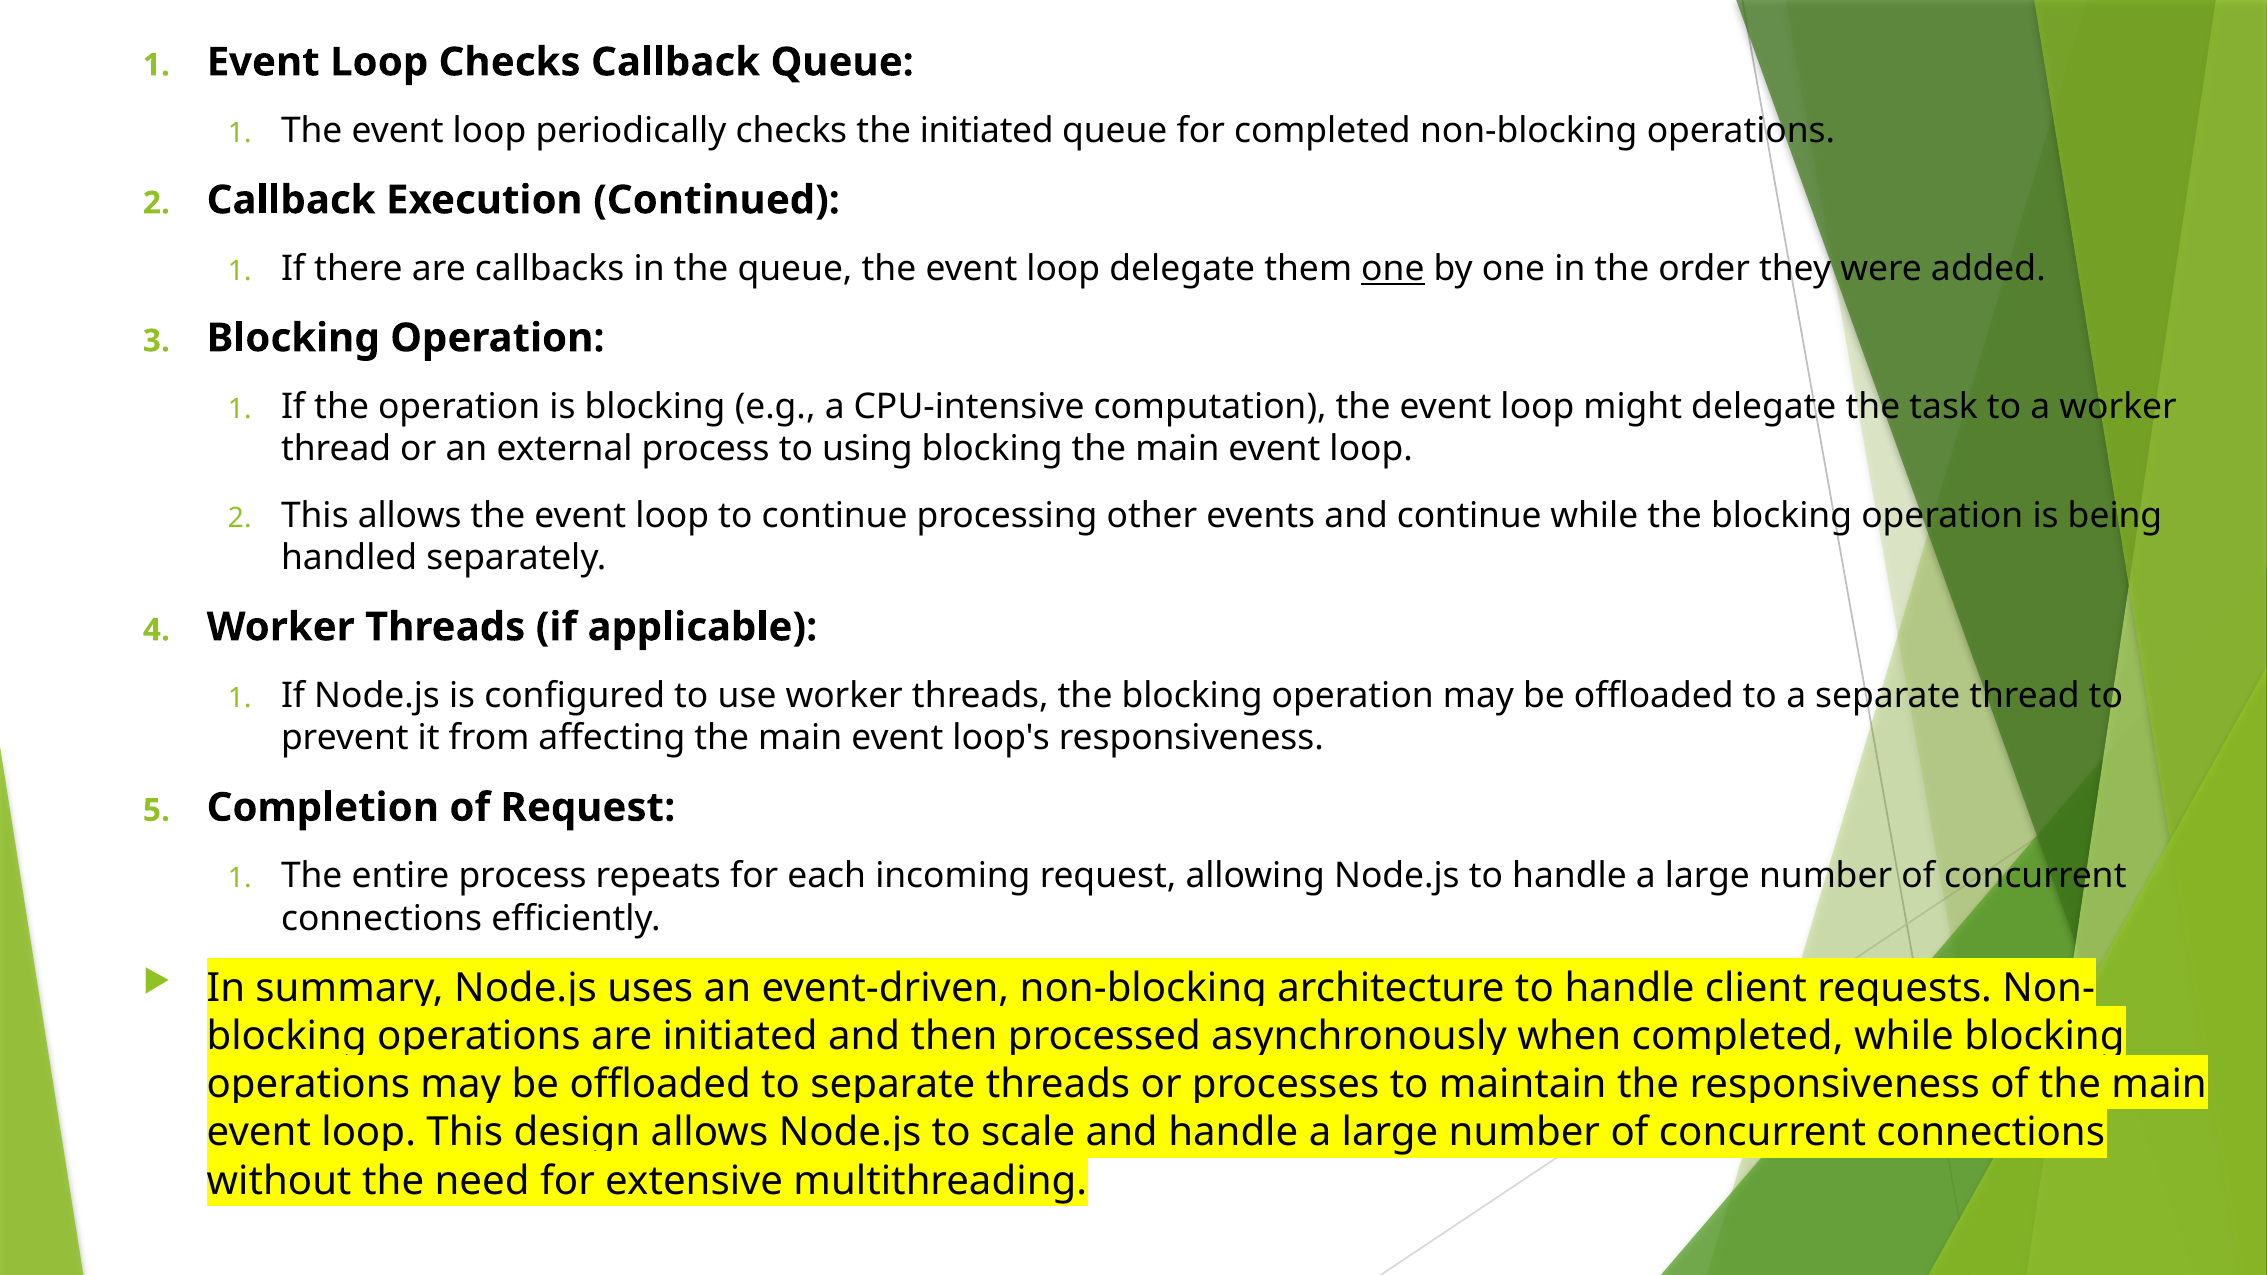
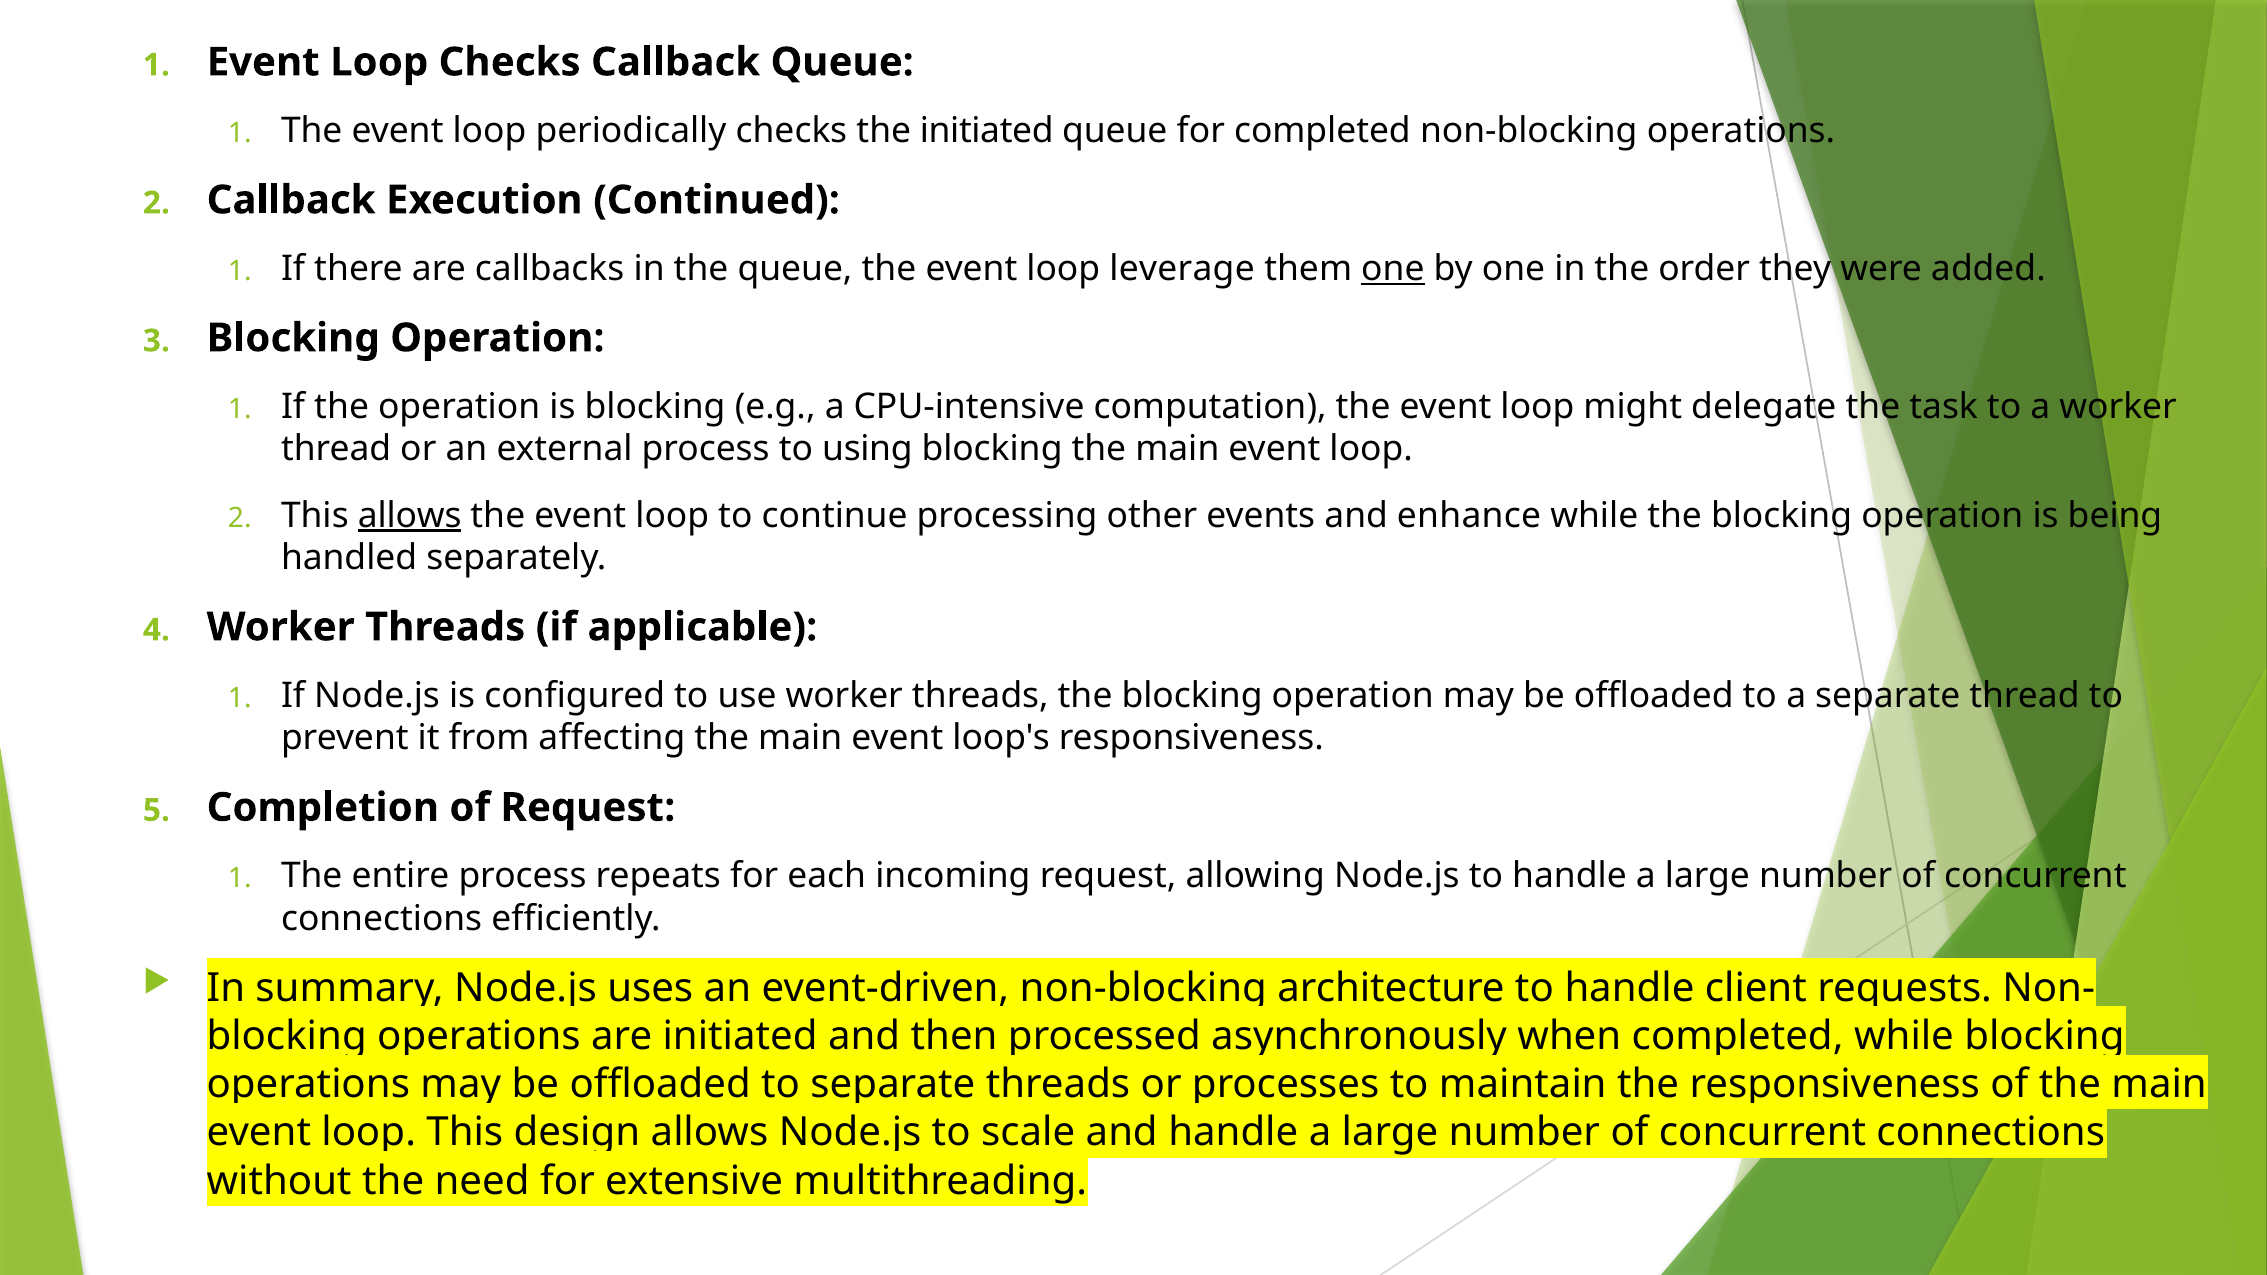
loop delegate: delegate -> leverage (1182, 269)
allows underline: none -> present (410, 515)
and continue: continue -> enhance (1469, 515)
